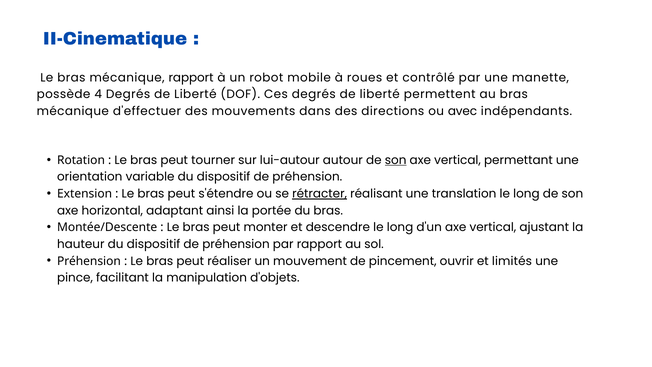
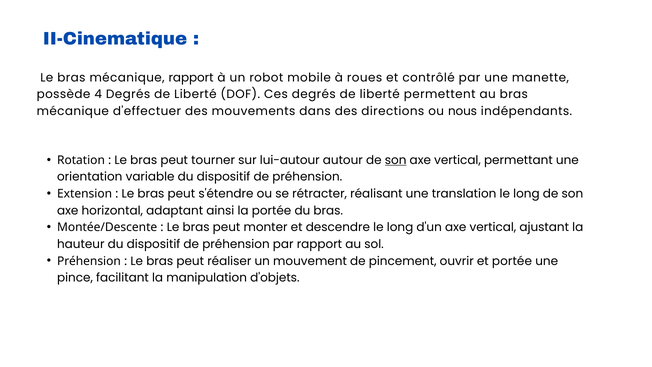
avec: avec -> nous (462, 111)
rétracter underline: present -> none (320, 194)
et limités: limités -> portée (512, 261)
